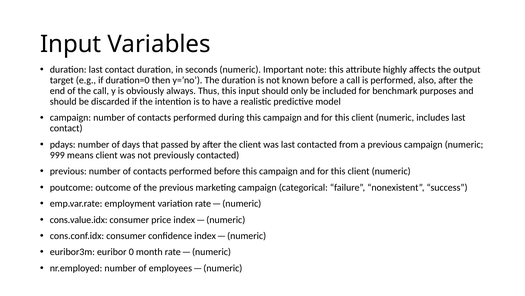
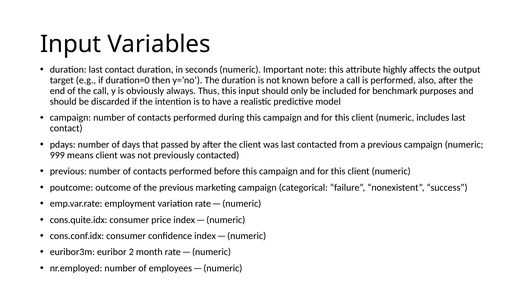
cons.value.idx: cons.value.idx -> cons.quite.idx (79, 219)
0: 0 -> 2 (131, 251)
